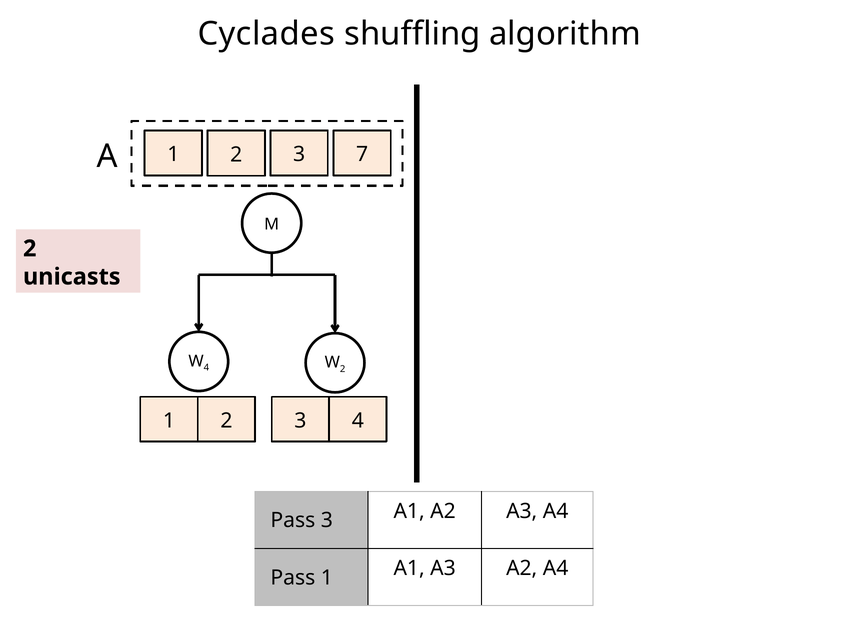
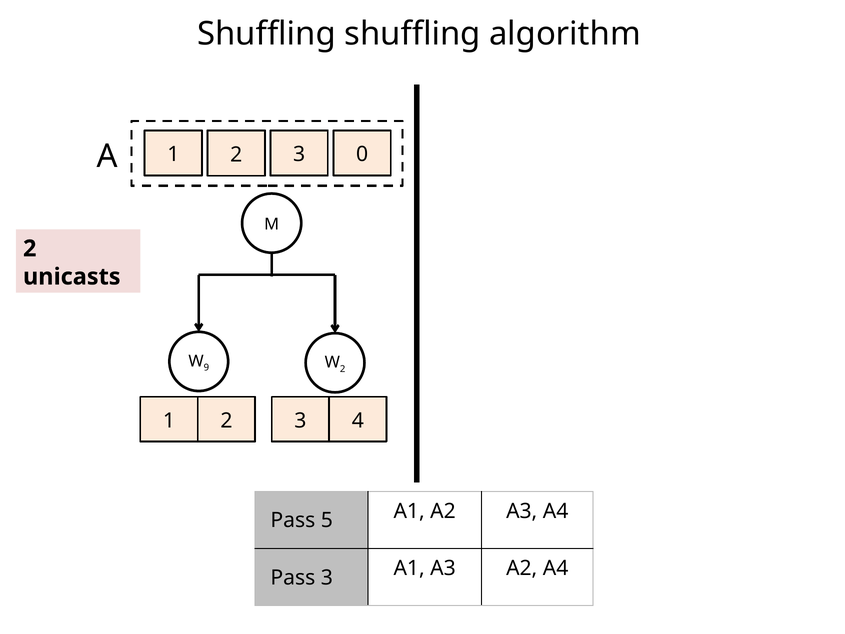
Cyclades: Cyclades -> Shuffling (266, 34)
7: 7 -> 0 (362, 154)
4: 4 -> 9 (206, 367)
Pass 3: 3 -> 5 (327, 520)
Pass 1: 1 -> 3 (327, 578)
